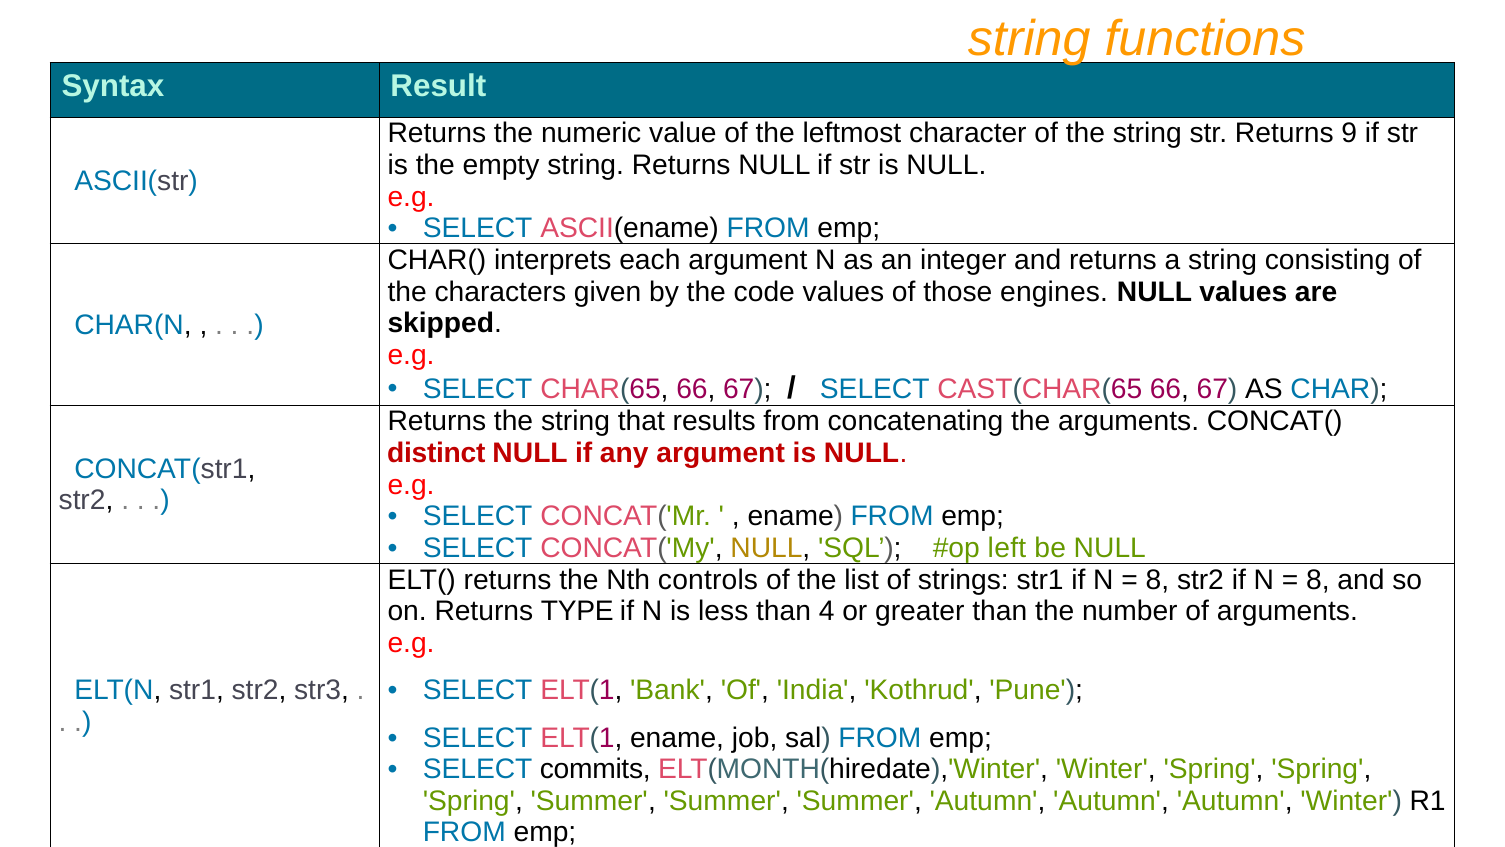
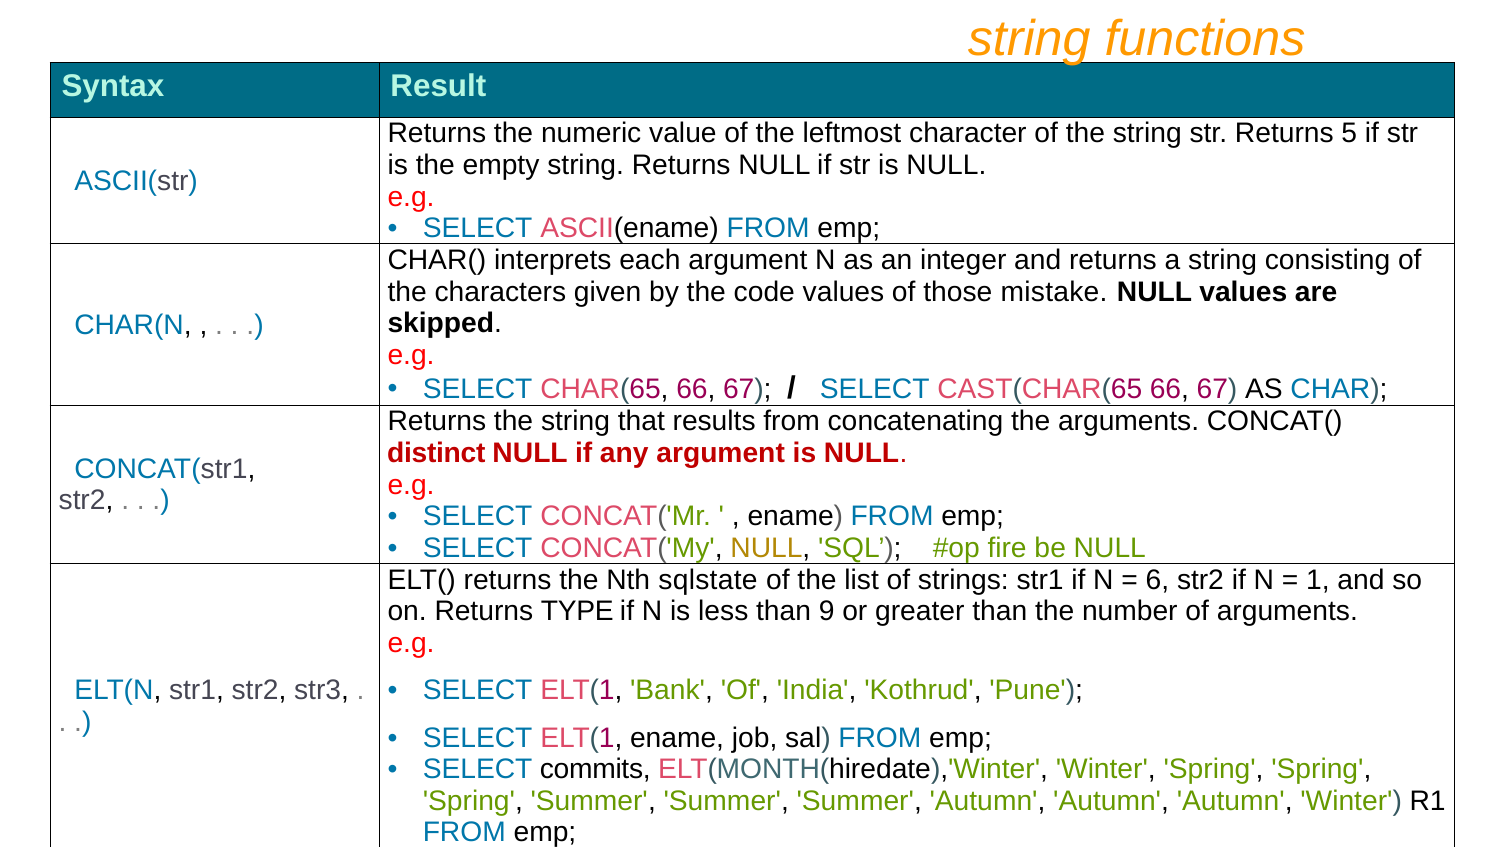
9: 9 -> 5 (1349, 134)
engines: engines -> mistake (1054, 292)
left: left -> fire (1007, 548)
controls: controls -> sqlstate (708, 579)
8: 8 -> 6 (1157, 579)
8: 8 -> 1 (1318, 579)
4: 4 -> 9 (827, 611)
